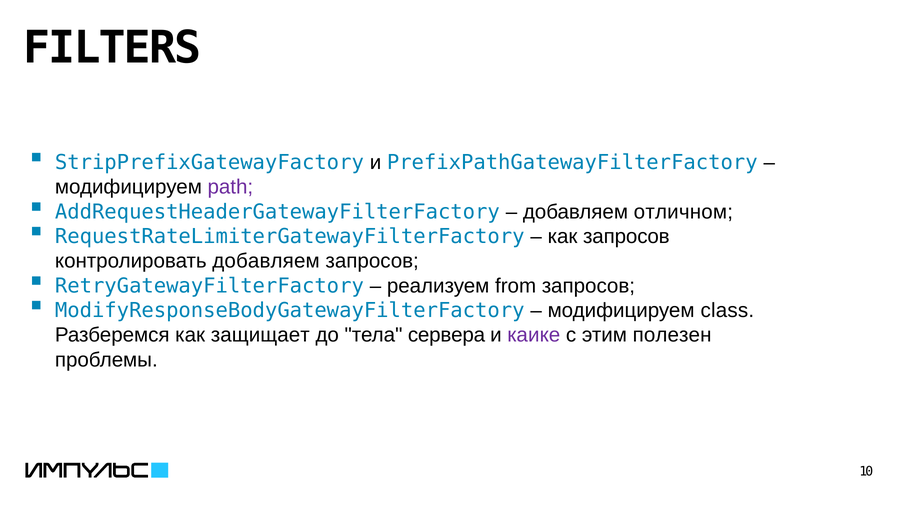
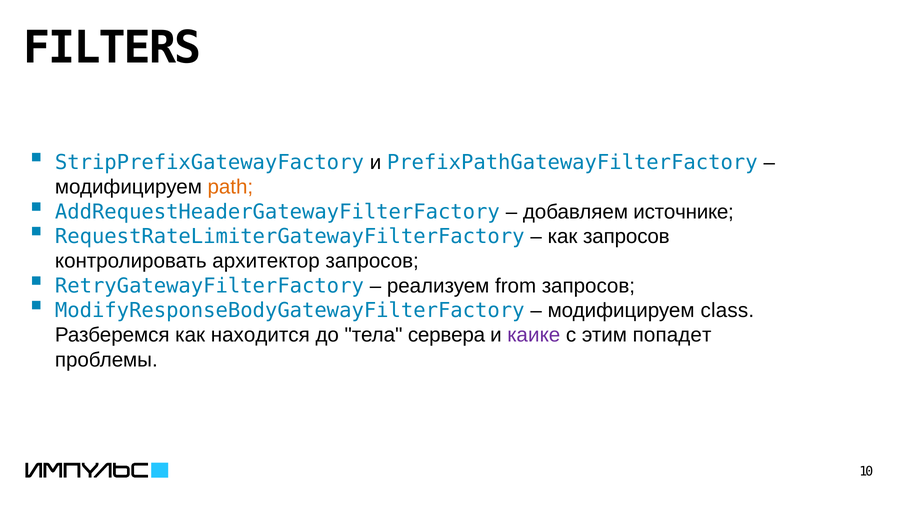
path colour: purple -> orange (230, 187)
отличном: отличном -> источнике (684, 212)
контролировать добавляем: добавляем -> архитектор (266, 261)
защищает: защищает -> находится (260, 335)
полезен: полезен -> попадет (672, 335)
